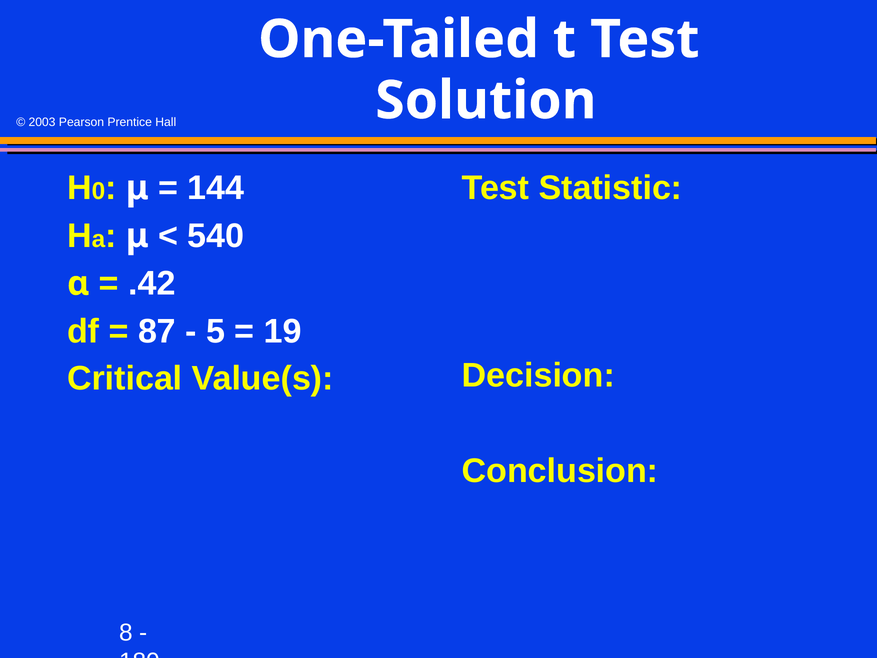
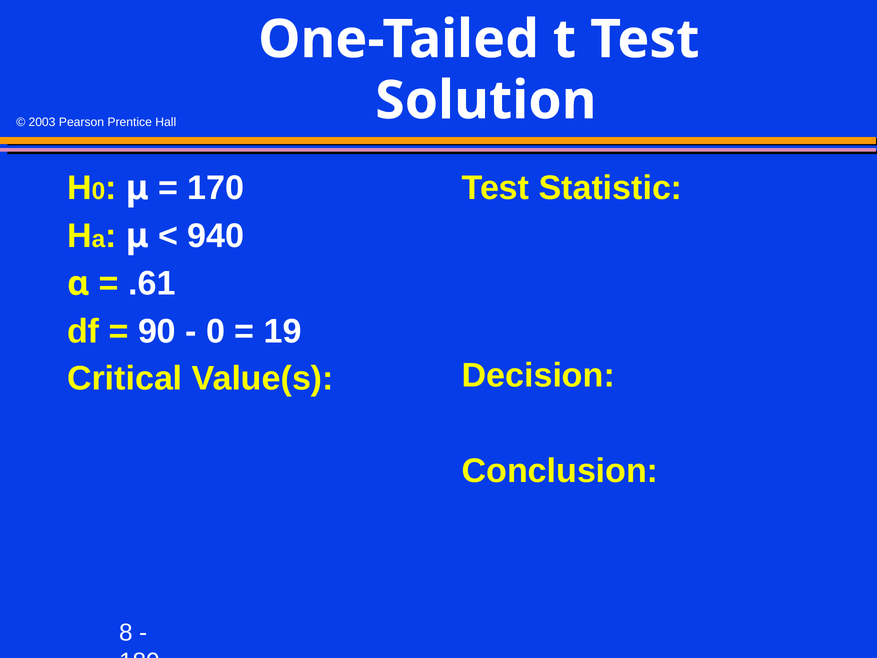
144: 144 -> 170 (216, 188)
540: 540 -> 940 (216, 236)
.42: .42 -> .61 (152, 283)
87: 87 -> 90 (157, 331)
5: 5 -> 0 (216, 331)
